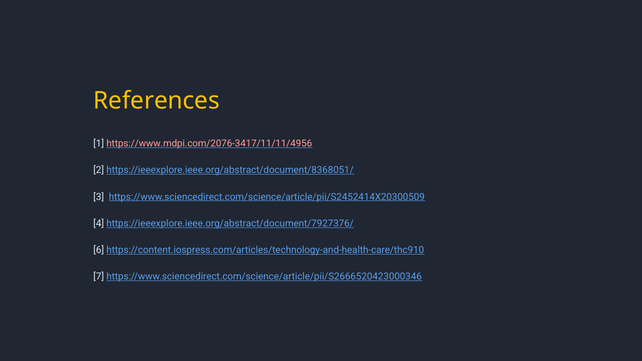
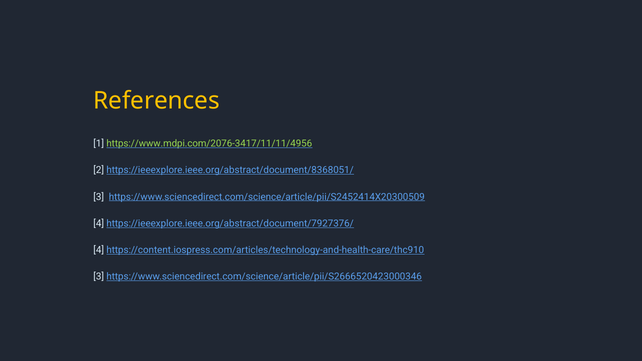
https://www.mdpi.com/2076-3417/11/11/4956 colour: pink -> light green (209, 144)
6: 6 -> 4 (99, 250)
7: 7 -> 3 (99, 277)
